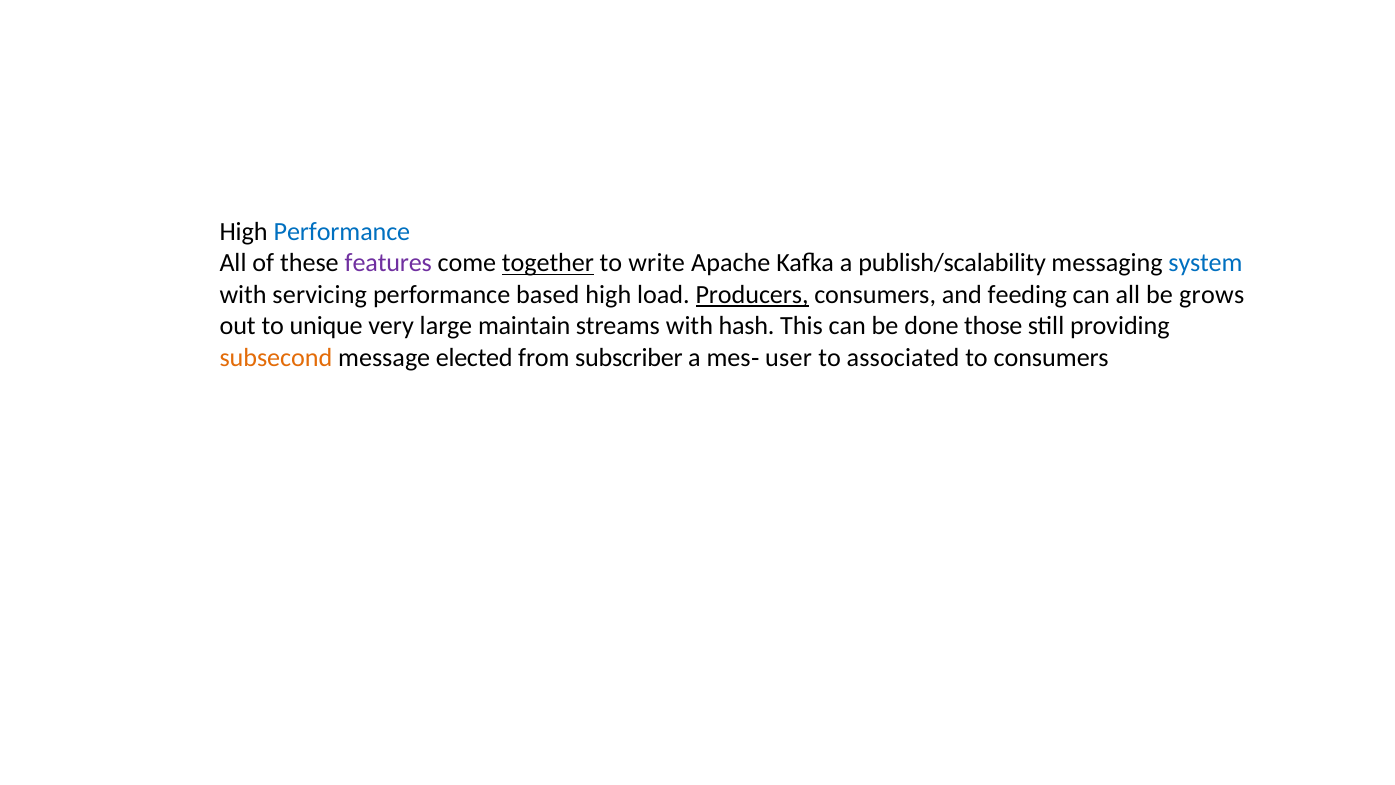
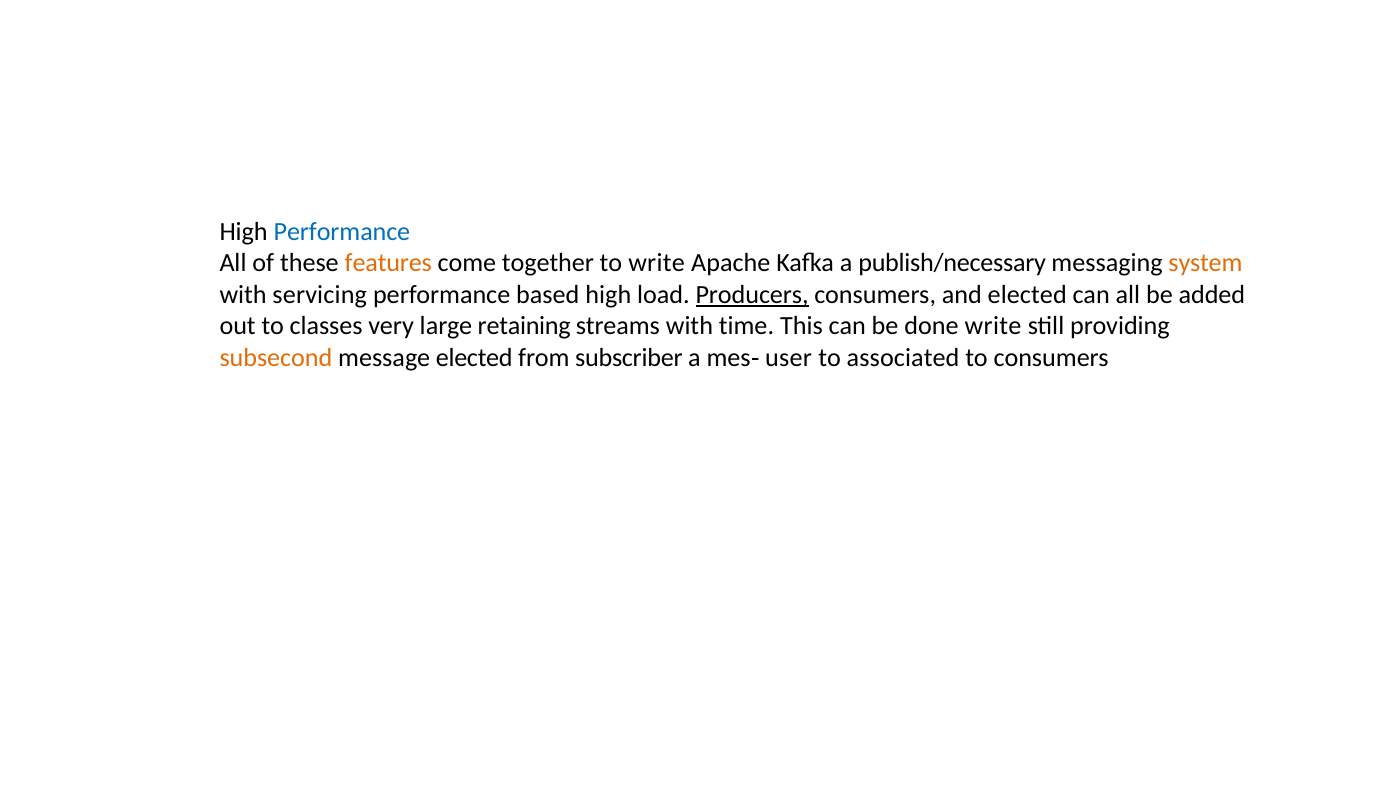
features colour: purple -> orange (388, 263)
together underline: present -> none (548, 263)
publish/scalability: publish/scalability -> publish/necessary (952, 263)
system colour: blue -> orange (1205, 263)
and feeding: feeding -> elected (1027, 295)
grows: grows -> added (1212, 295)
unique: unique -> classes (326, 326)
maintain: maintain -> retaining (524, 326)
hash: hash -> time (746, 326)
done those: those -> write (993, 326)
